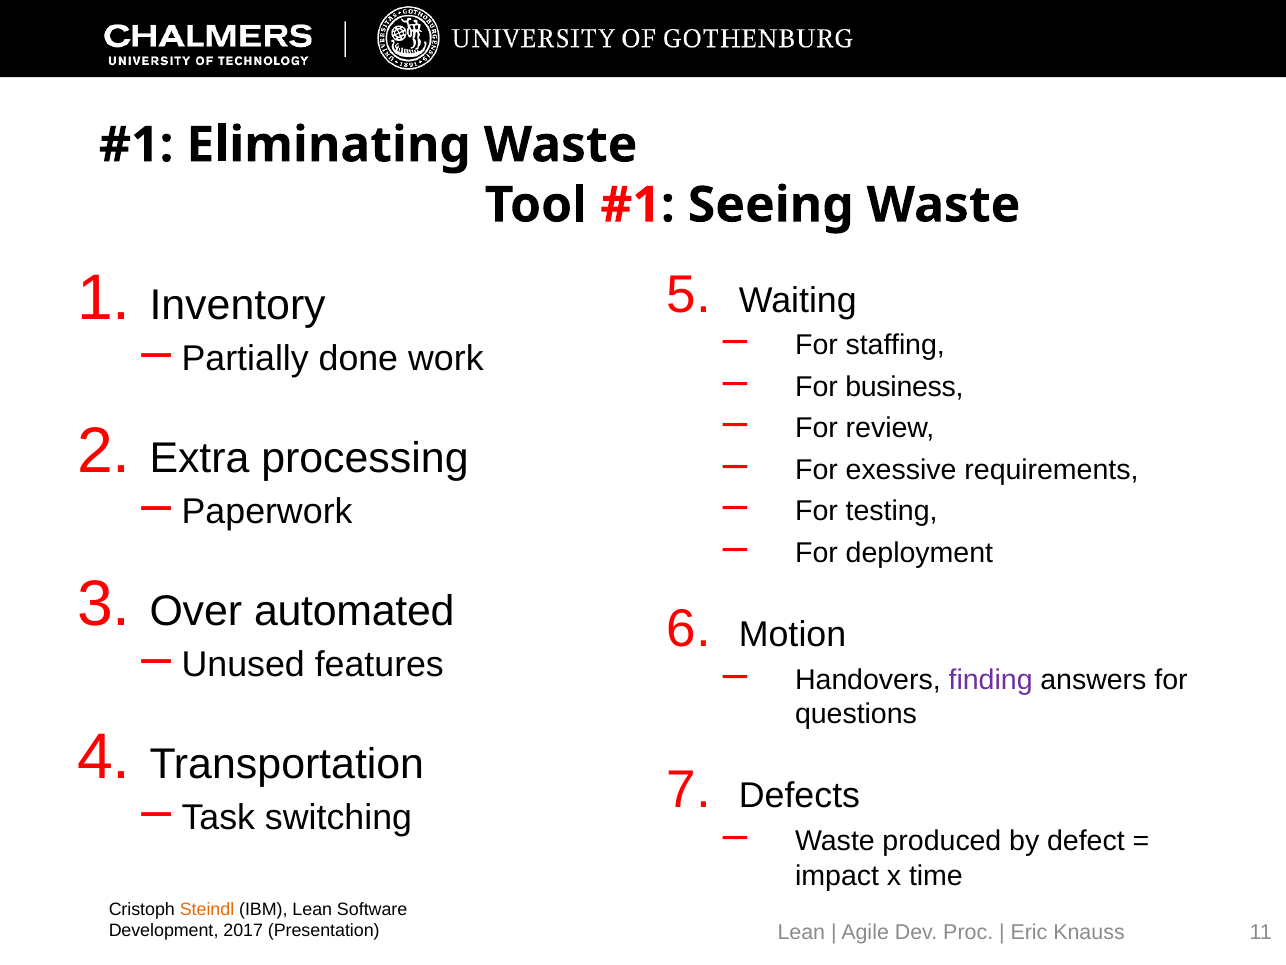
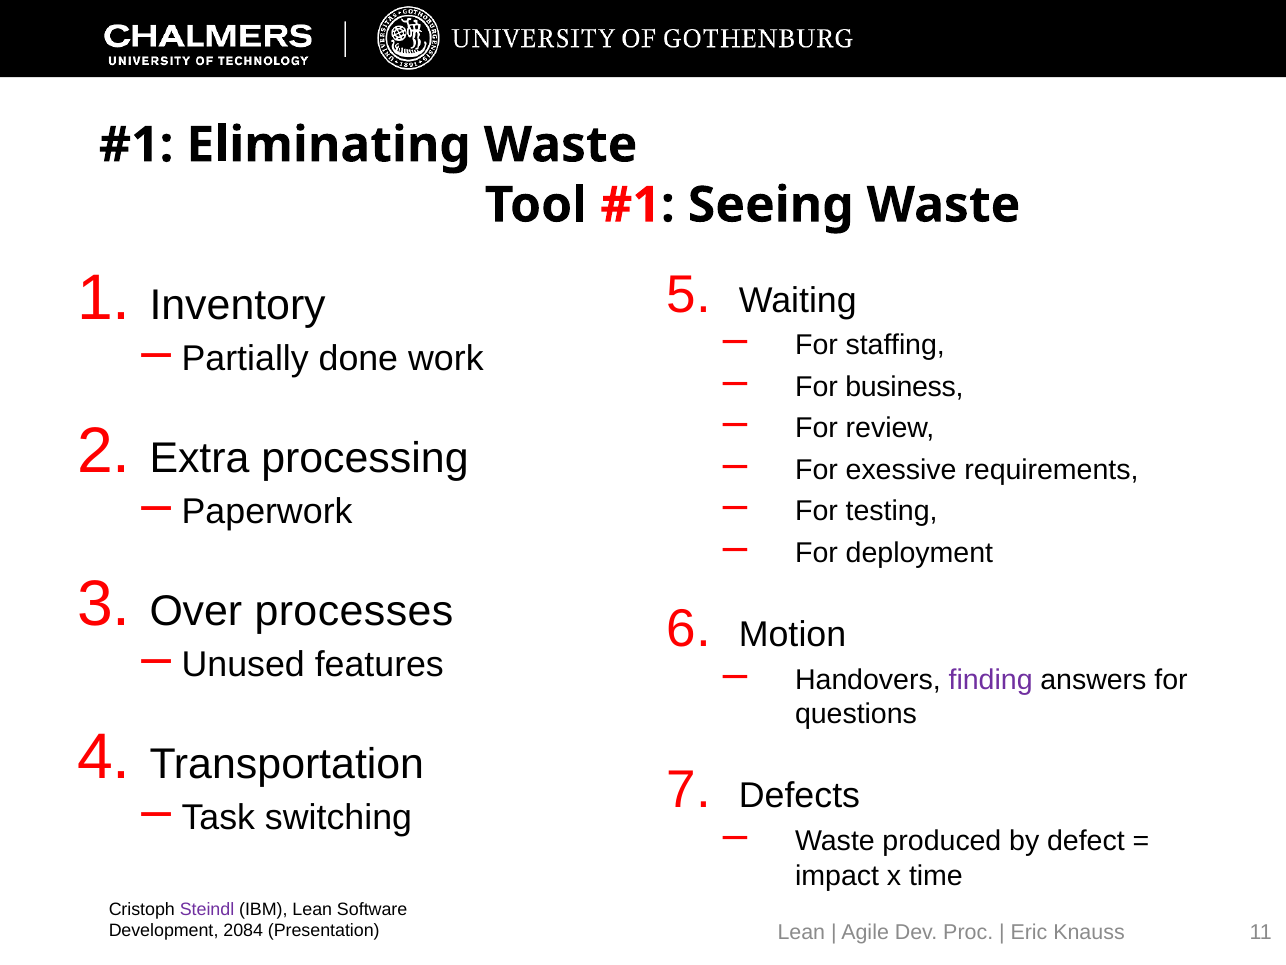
automated: automated -> processes (354, 611)
Steindl colour: orange -> purple (207, 909)
2017: 2017 -> 2084 (243, 930)
